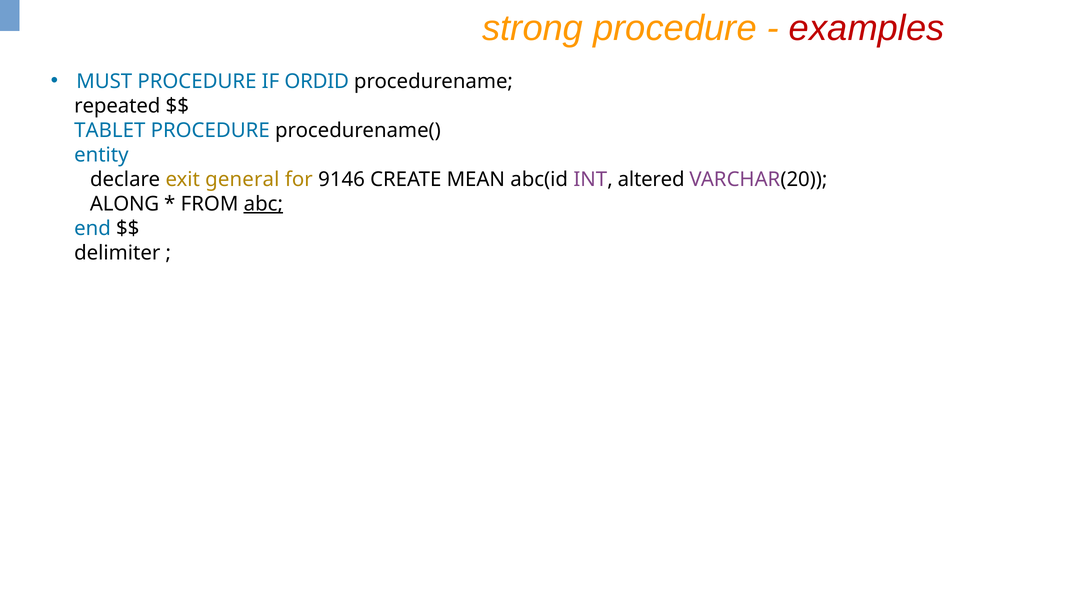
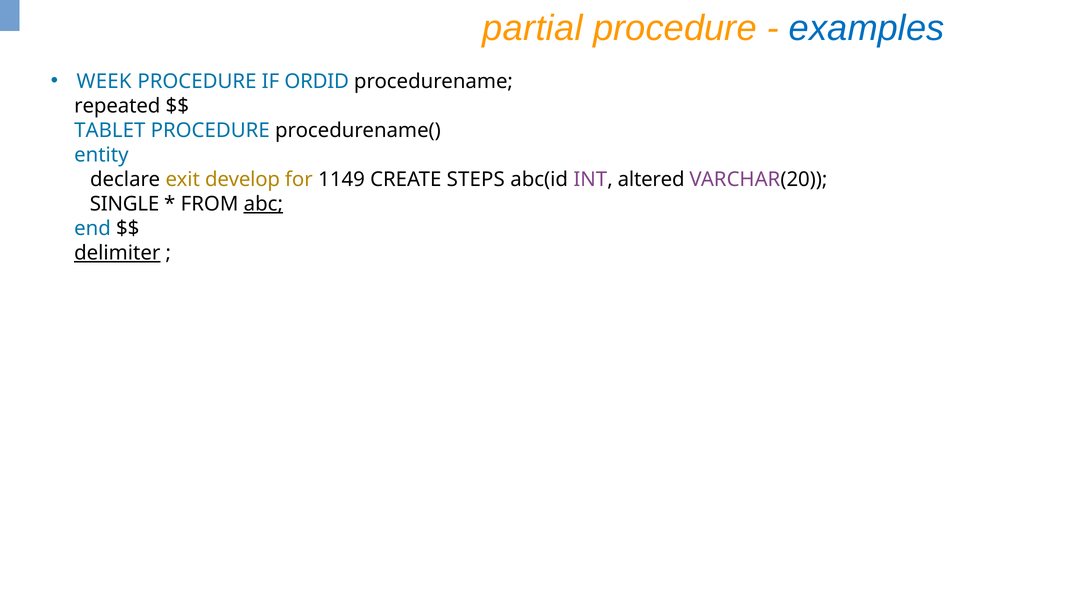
strong: strong -> partial (533, 28)
examples colour: red -> blue (867, 28)
MUST: MUST -> WEEK (104, 81)
general: general -> develop (243, 179)
9146: 9146 -> 1149 (342, 179)
MEAN: MEAN -> STEPS (476, 179)
ALONG: ALONG -> SINGLE (125, 204)
delimiter underline: none -> present (117, 253)
